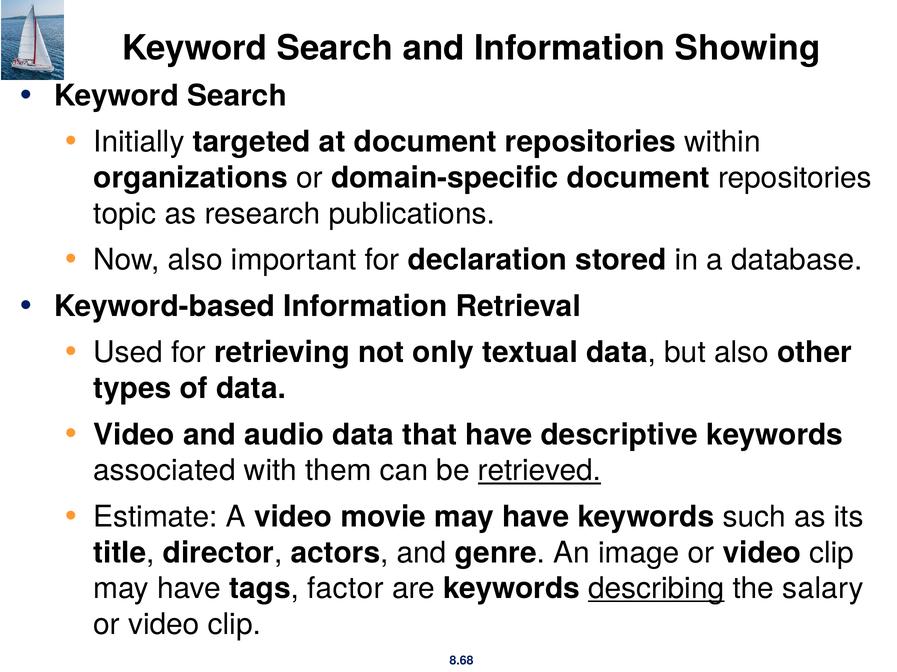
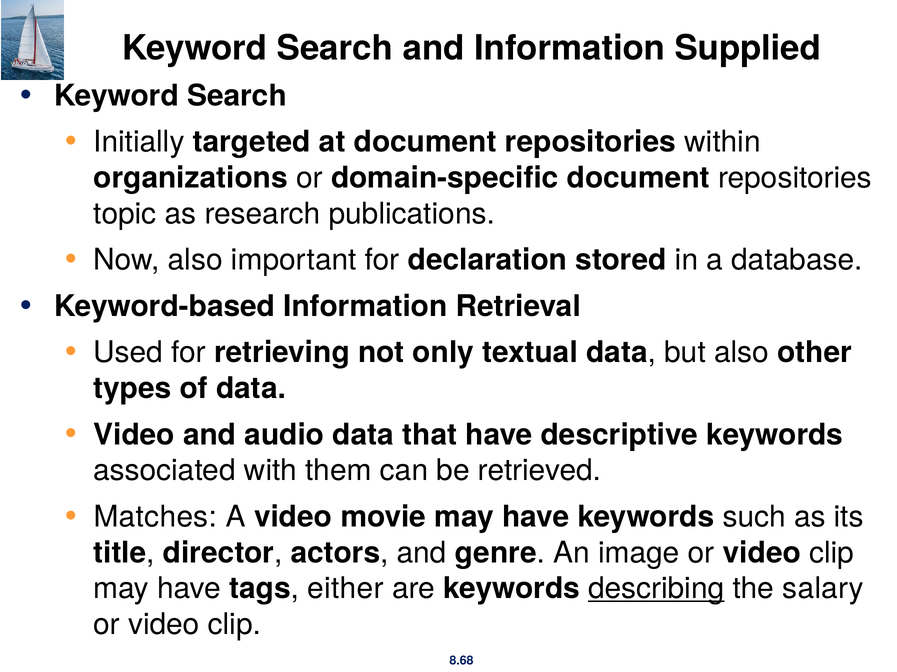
Showing: Showing -> Supplied (748, 48)
retrieved underline: present -> none (539, 471)
Estimate: Estimate -> Matches (155, 517)
factor: factor -> either (345, 589)
